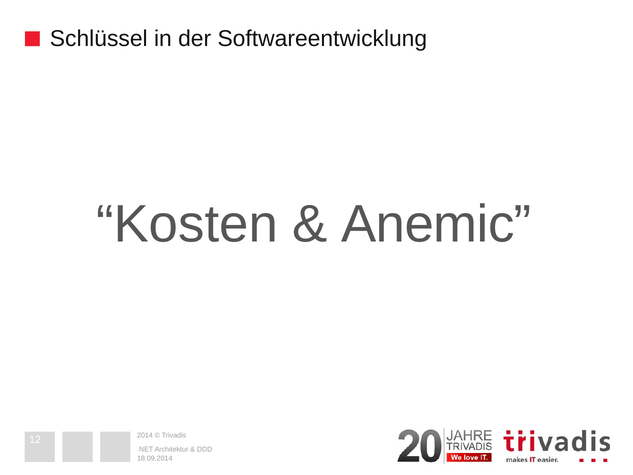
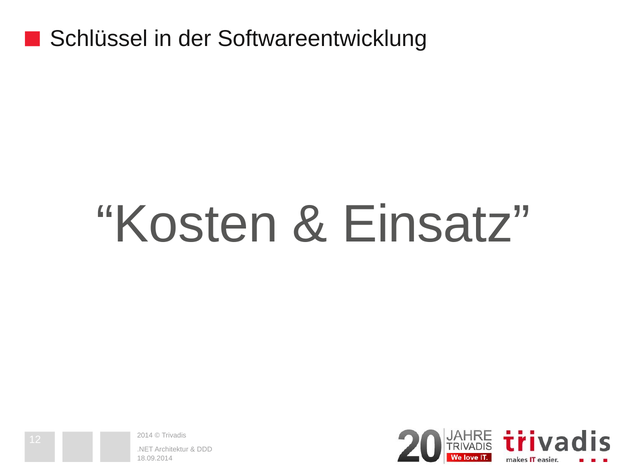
Anemic: Anemic -> Einsatz (436, 224)
